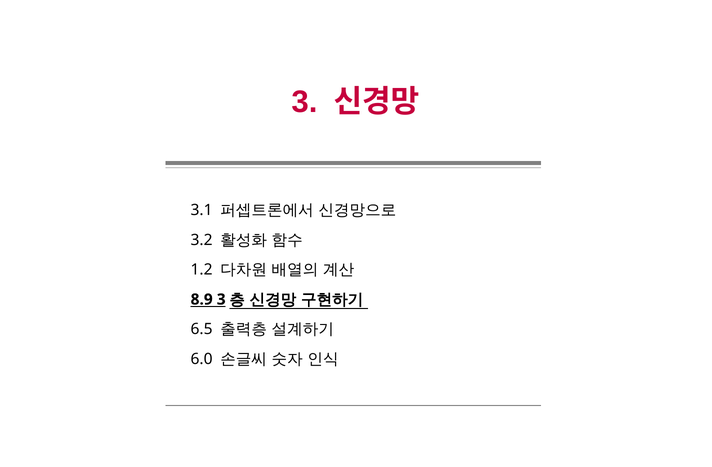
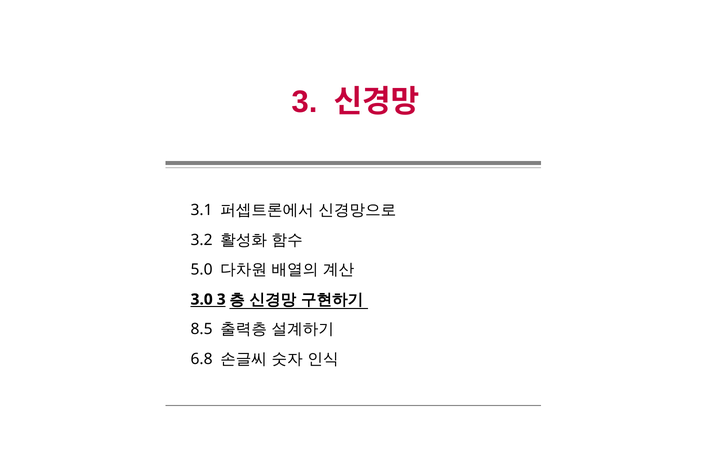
1.2: 1.2 -> 5.0 (202, 270)
8.9: 8.9 -> 3.0 (202, 300)
6.5: 6.5 -> 8.5 (202, 330)
6.0: 6.0 -> 6.8 (202, 359)
